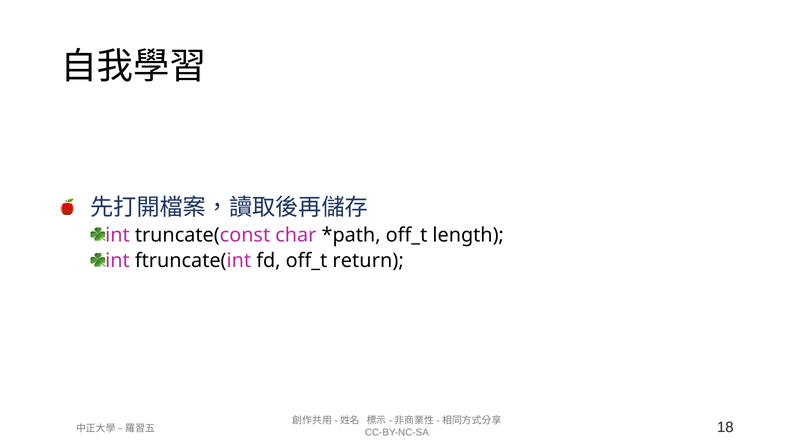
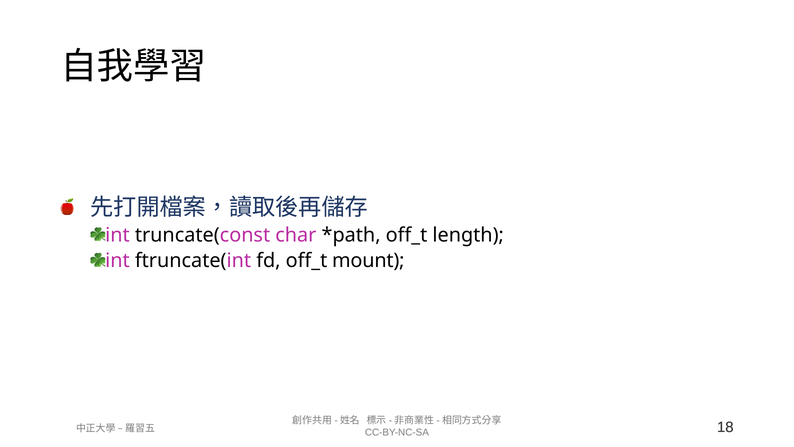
return: return -> mount (368, 260)
